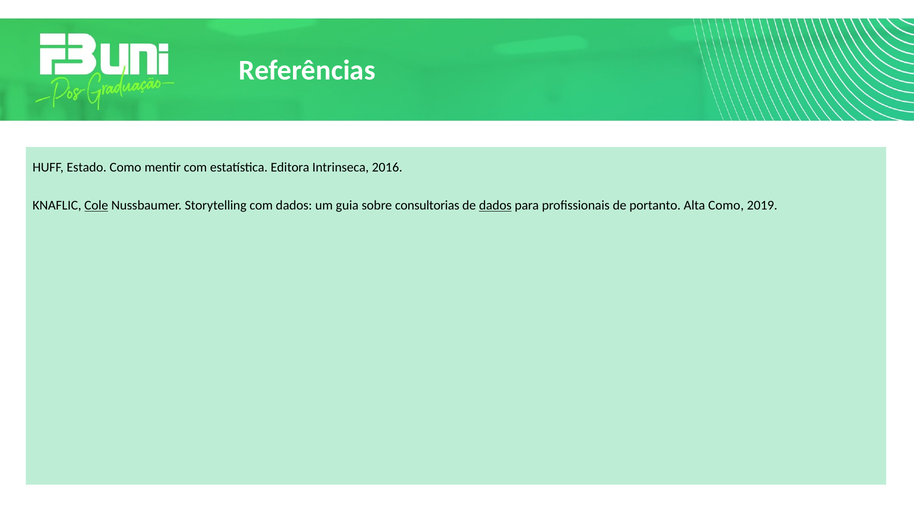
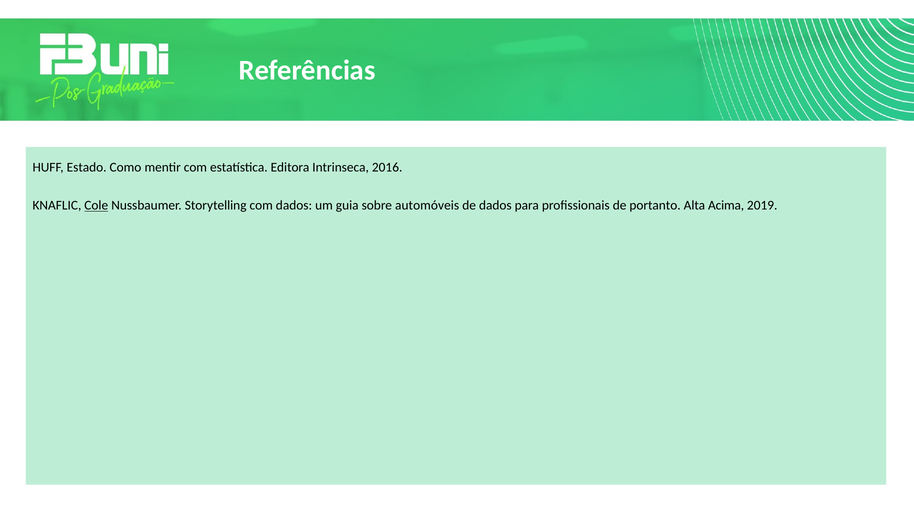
consultorias: consultorias -> automóveis (427, 206)
dados underline: present -> none (495, 206)
Alta Como: Como -> Acima (726, 206)
